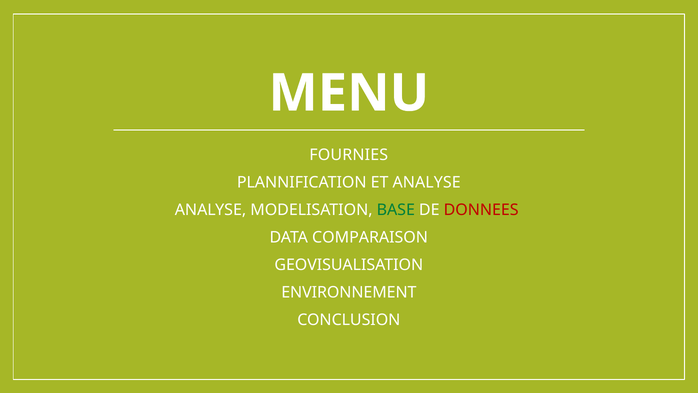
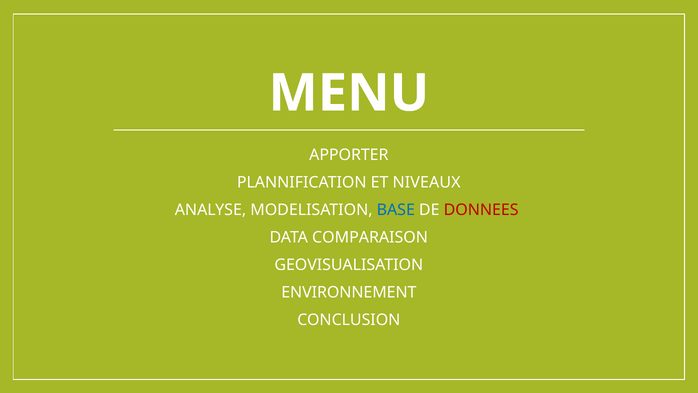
FOURNIES: FOURNIES -> APPORTER (349, 155)
ET ANALYSE: ANALYSE -> NIVEAUX (427, 182)
BASE colour: green -> blue (396, 210)
